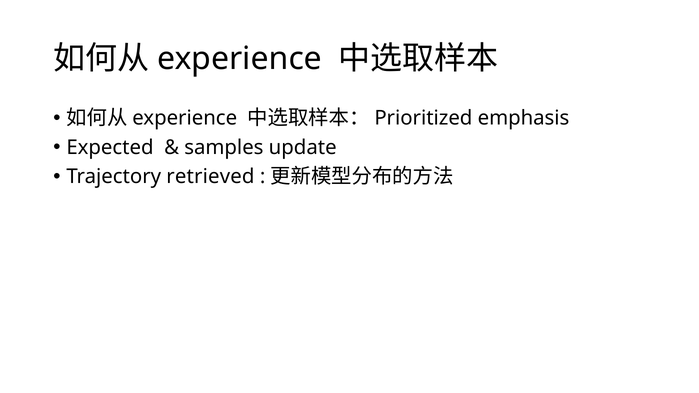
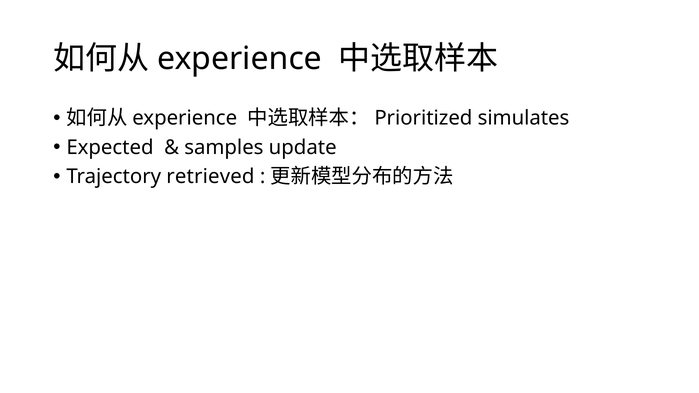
emphasis: emphasis -> simulates (524, 118)
